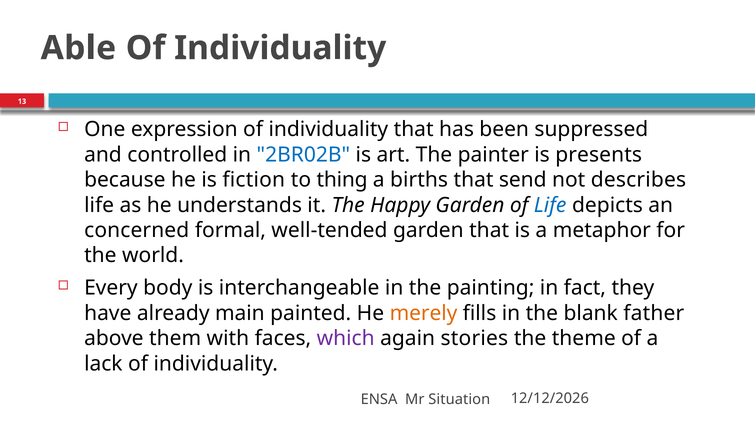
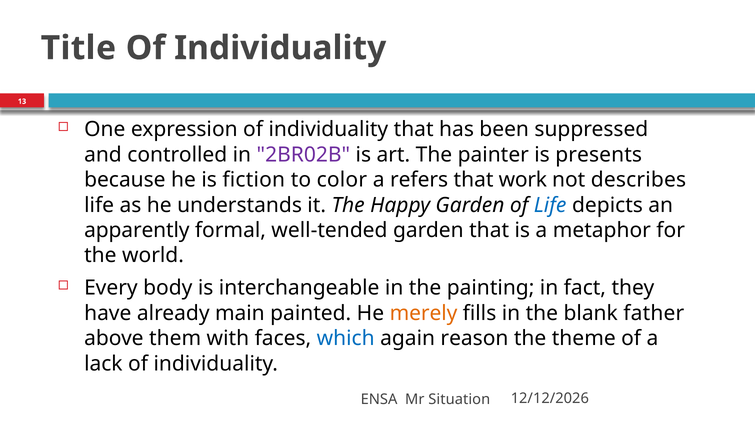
Able: Able -> Title (78, 48)
2BR02B colour: blue -> purple (303, 155)
thing: thing -> color (342, 180)
births: births -> refers (419, 180)
send: send -> work (523, 180)
concerned: concerned -> apparently (137, 230)
which colour: purple -> blue (346, 338)
stories: stories -> reason (474, 338)
